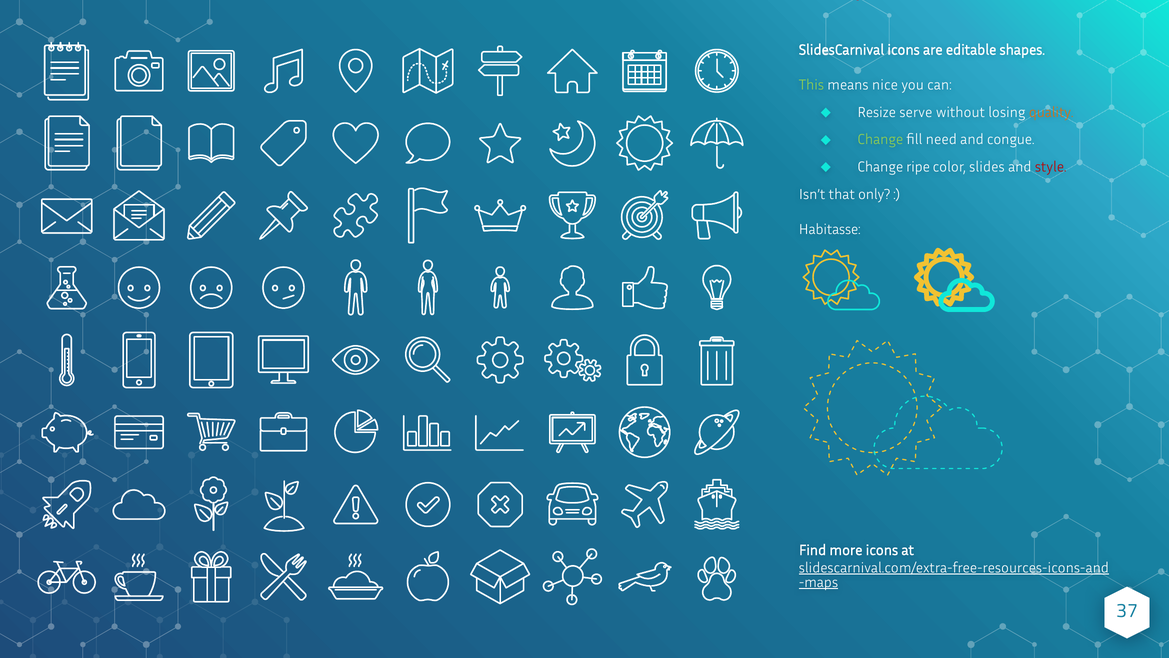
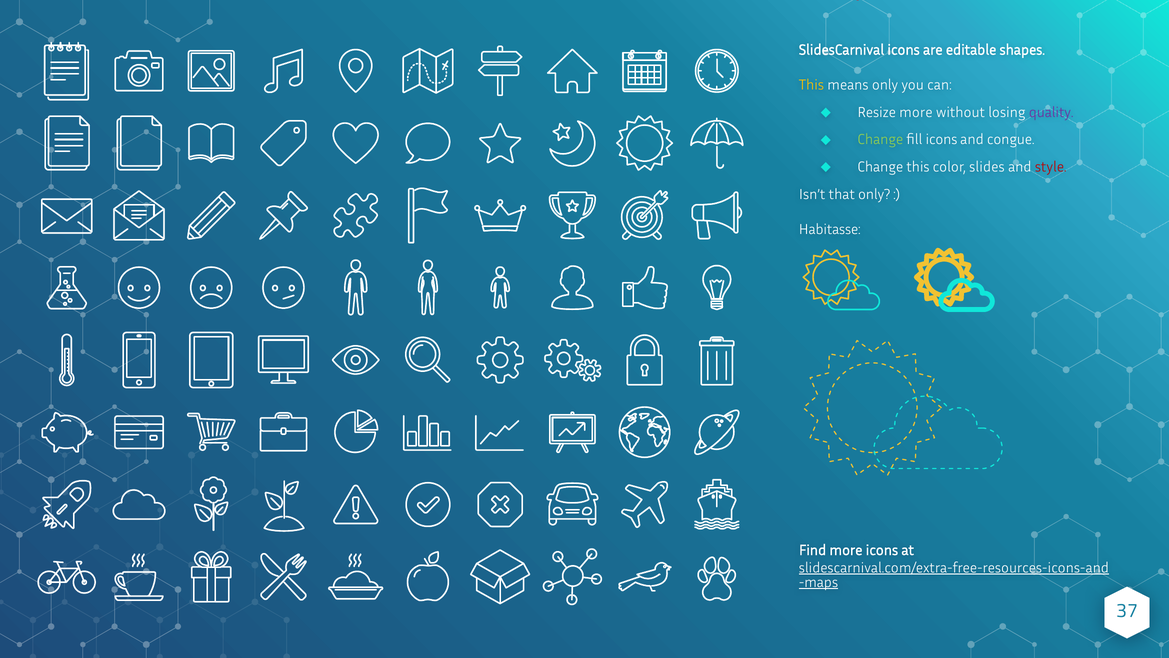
This colour: light green -> yellow (811, 85)
means nice: nice -> only (885, 85)
Resize serve: serve -> more (916, 112)
quality colour: orange -> purple (1051, 112)
fill need: need -> icons (941, 140)
Change ripe: ripe -> this (918, 167)
